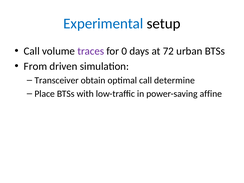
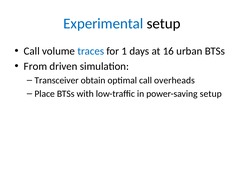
traces colour: purple -> blue (91, 51)
0: 0 -> 1 (124, 51)
72: 72 -> 16 (168, 51)
determine: determine -> overheads (174, 80)
power-saving affine: affine -> setup (211, 94)
